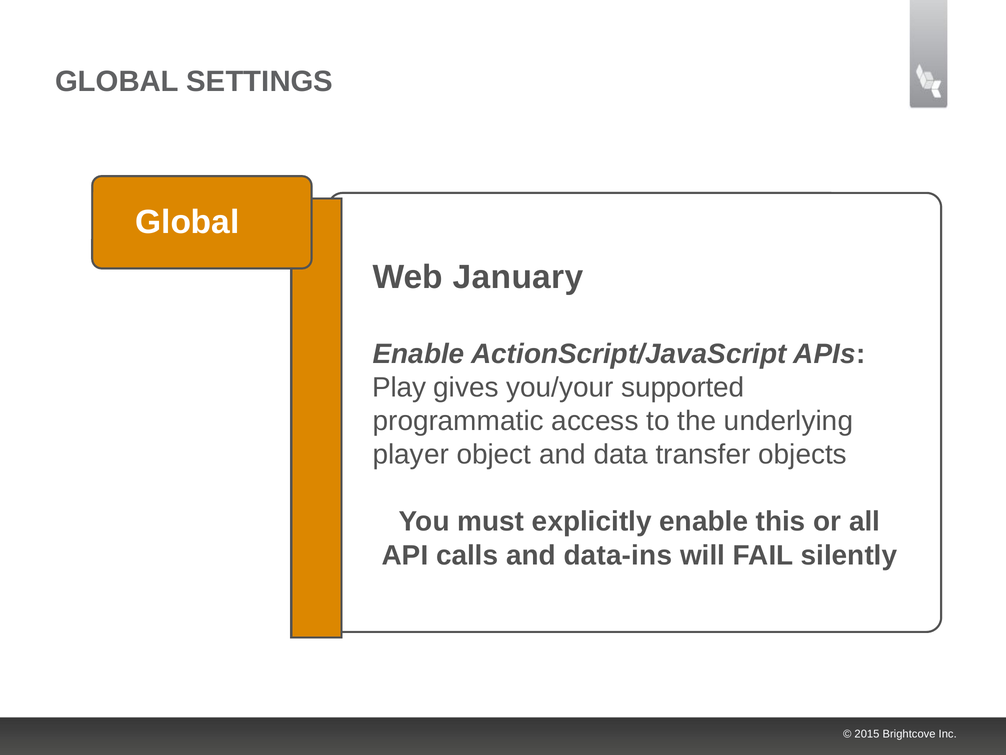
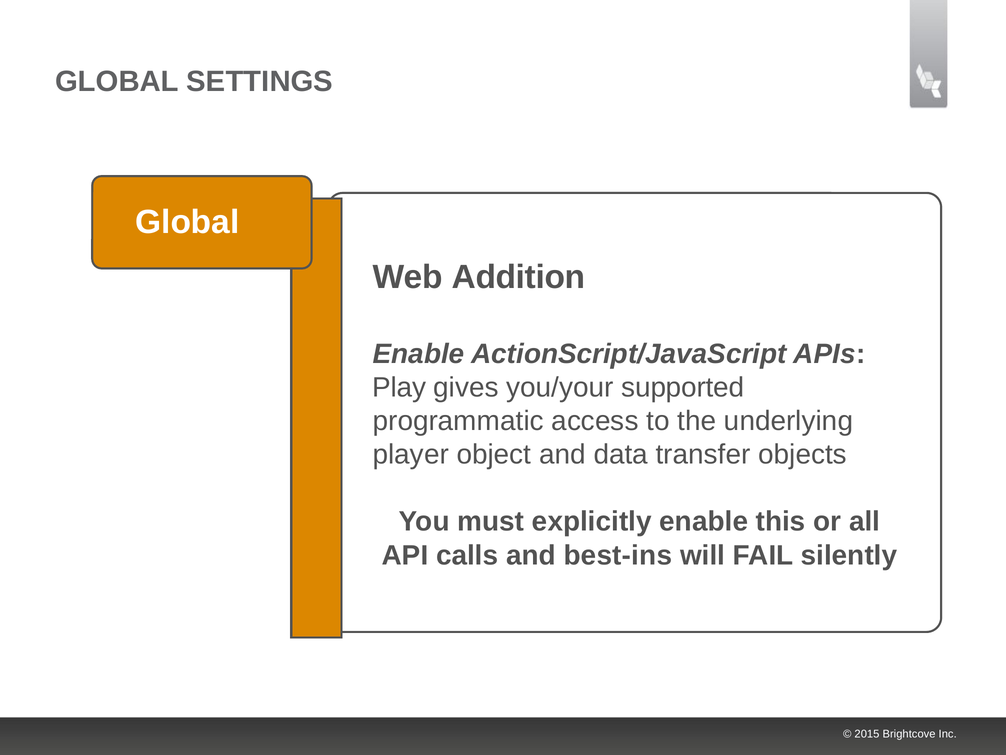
January: January -> Addition (518, 277)
data-ins: data-ins -> best-ins (618, 555)
